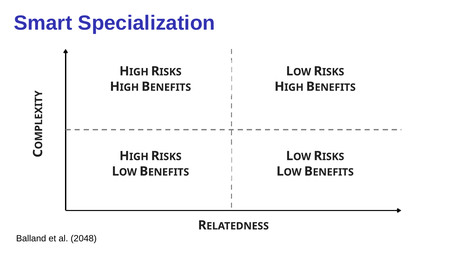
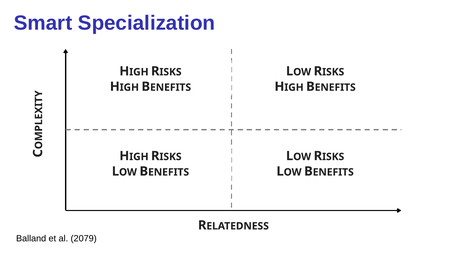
2048: 2048 -> 2079 (84, 239)
